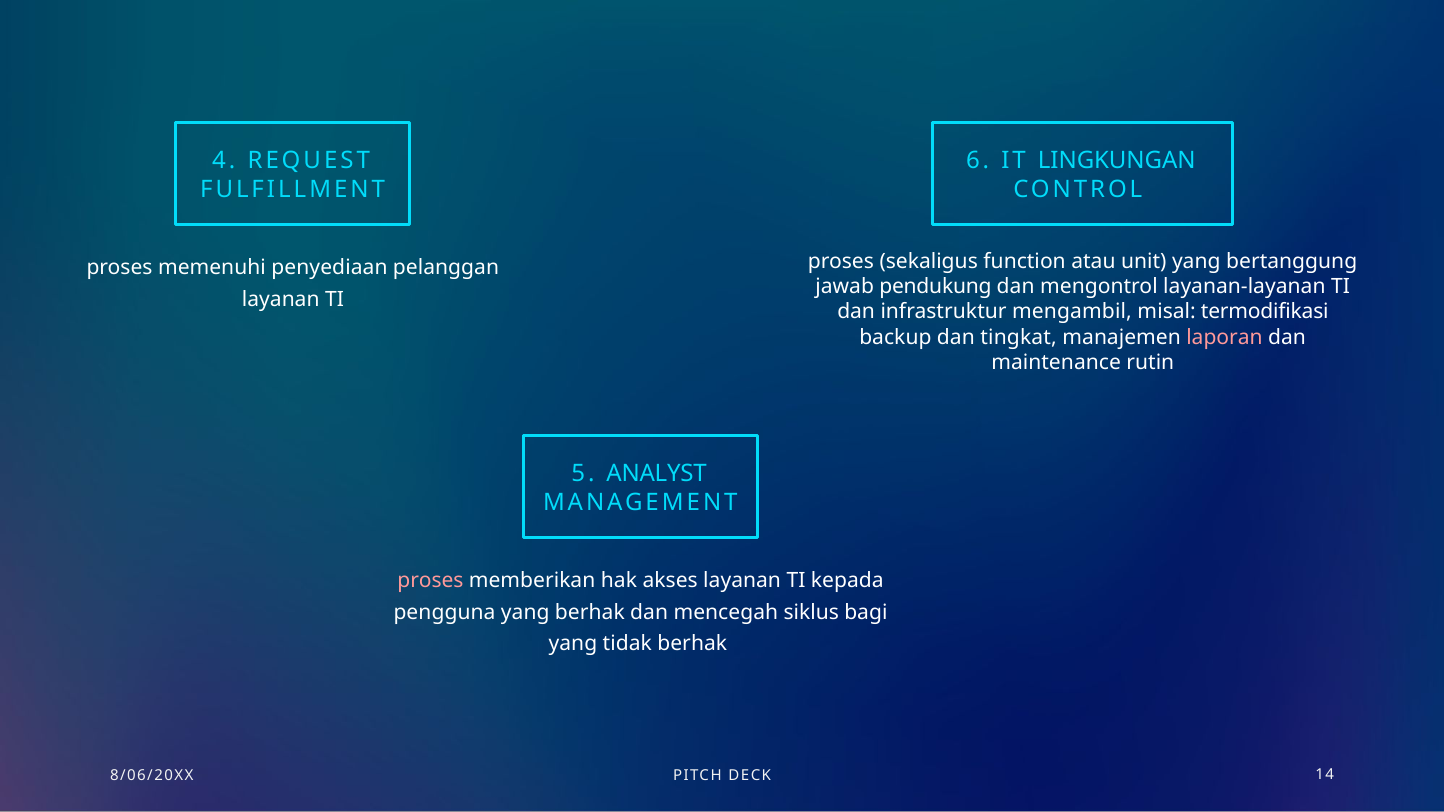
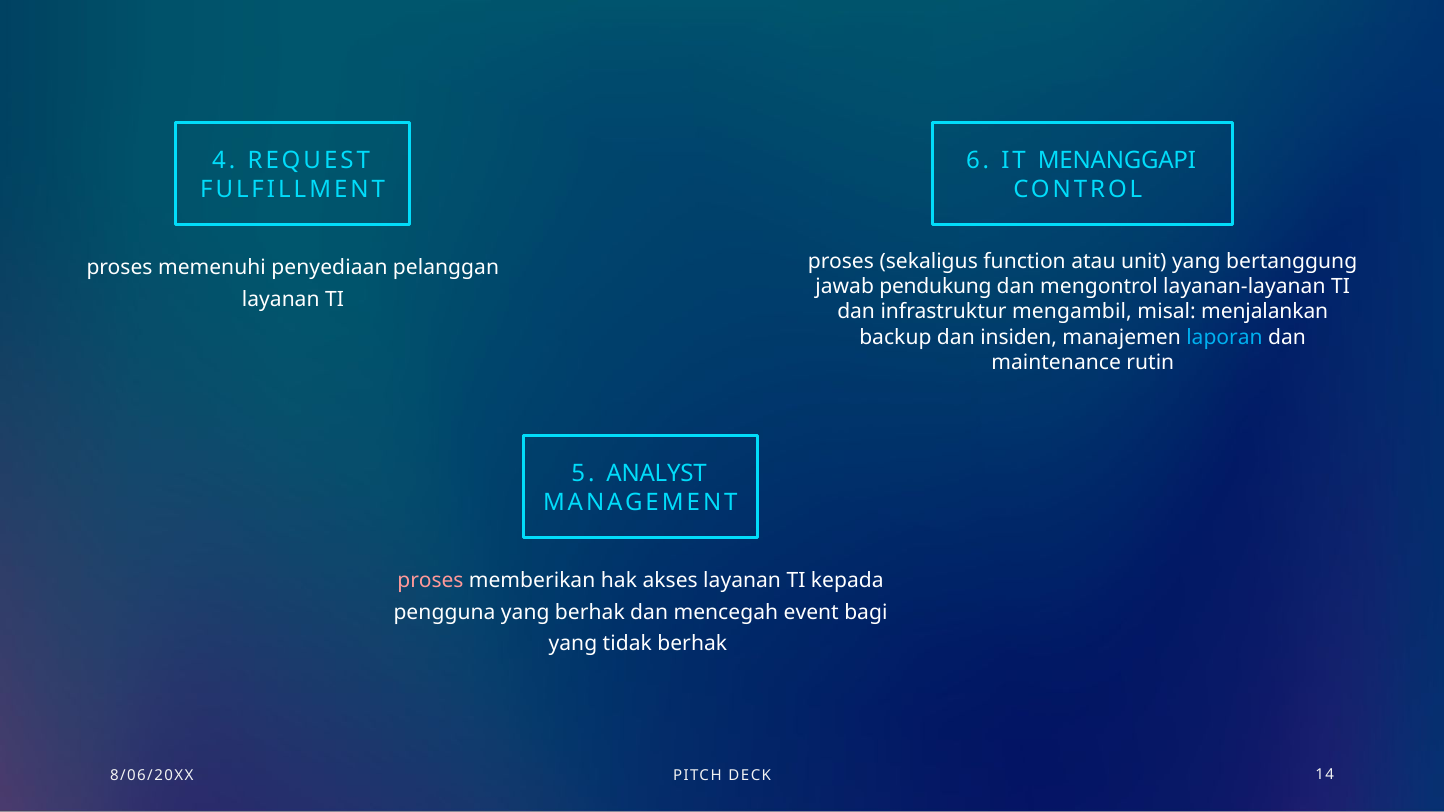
LINGKUNGAN: LINGKUNGAN -> MENANGGAPI (1117, 161)
termodifikasi: termodifikasi -> menjalankan (1265, 312)
tingkat: tingkat -> insiden (1019, 337)
laporan colour: pink -> light blue (1224, 337)
siklus: siklus -> event (811, 612)
